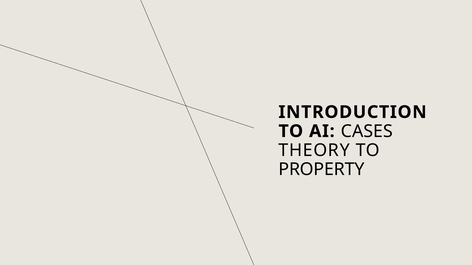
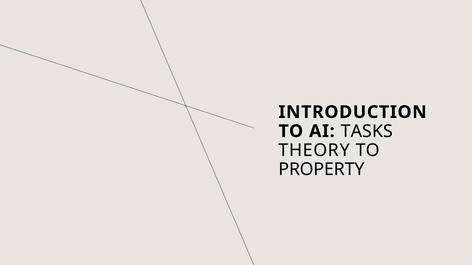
CASES: CASES -> TASKS (367, 131)
